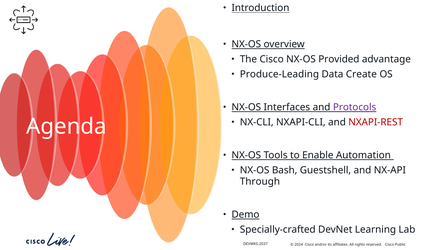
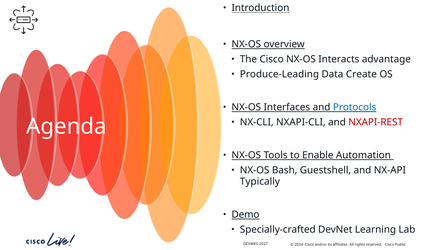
Provided: Provided -> Interacts (339, 59)
Protocols colour: purple -> blue (355, 107)
Through: Through -> Typically (260, 182)
